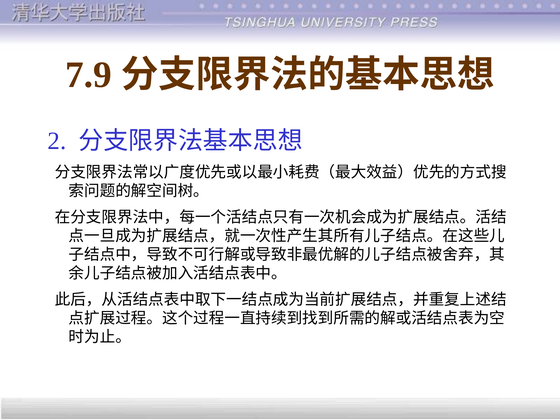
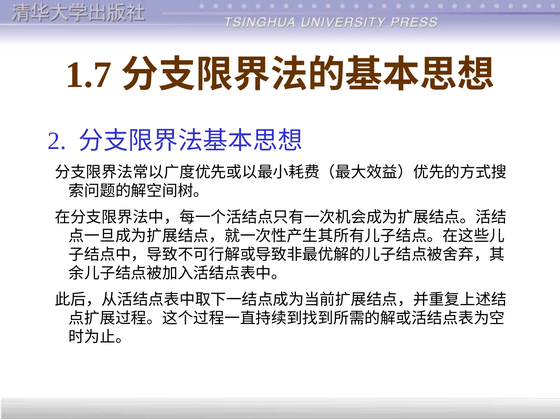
7.9: 7.9 -> 1.7 (89, 75)
